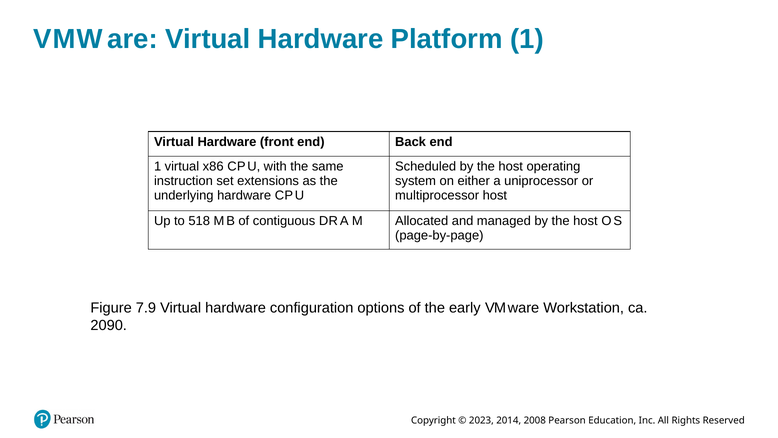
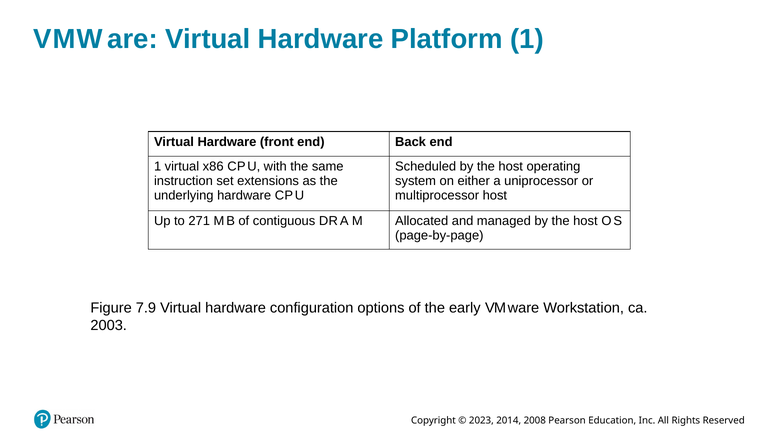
518: 518 -> 271 (199, 221)
2090: 2090 -> 2003 (109, 325)
